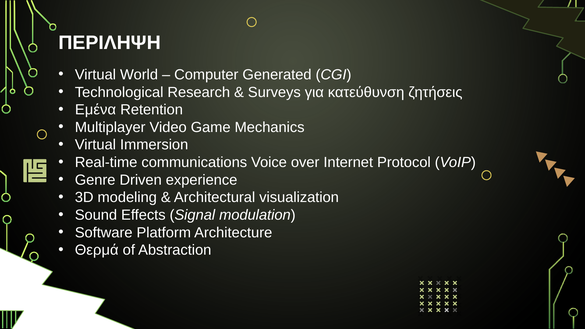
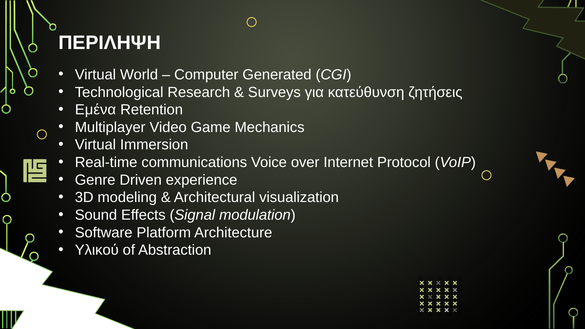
Θερμά: Θερμά -> Υλικού (97, 250)
